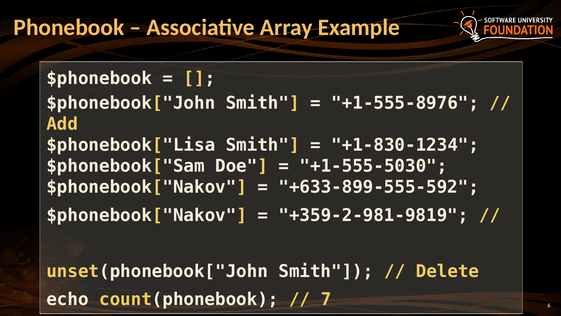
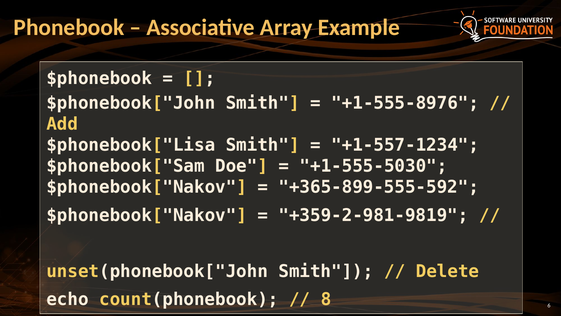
+1-830-1234: +1-830-1234 -> +1-557-1234 (405, 145)
+633-899-555-592: +633-899-555-592 -> +365-899-555-592 (379, 187)
7: 7 -> 8 (326, 299)
